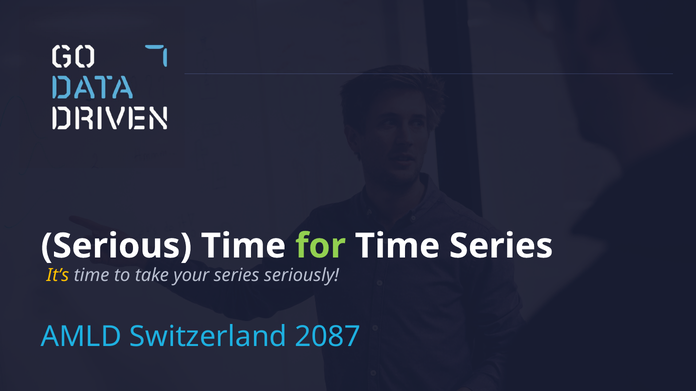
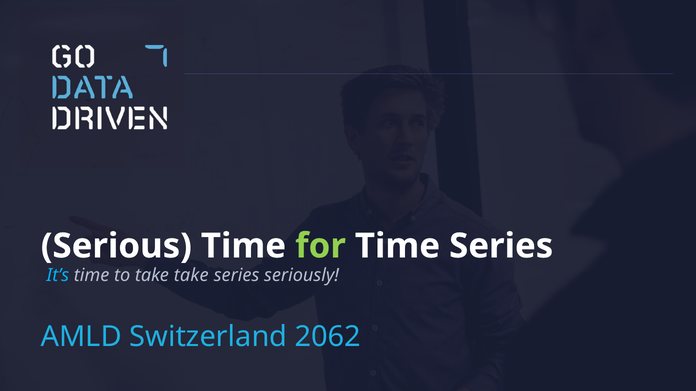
It’s colour: yellow -> light blue (58, 276)
take your: your -> take (191, 276)
2087: 2087 -> 2062 (328, 337)
